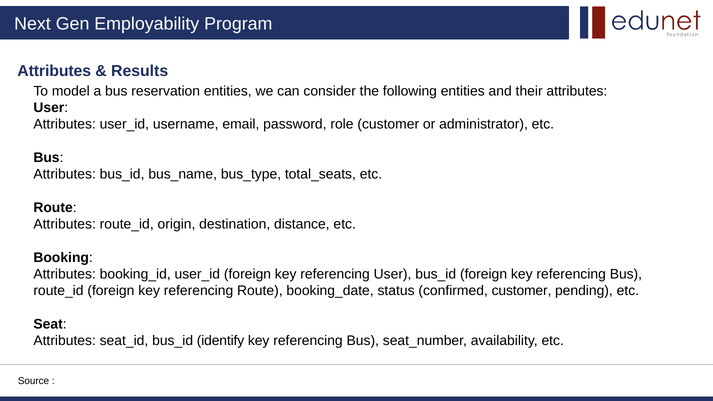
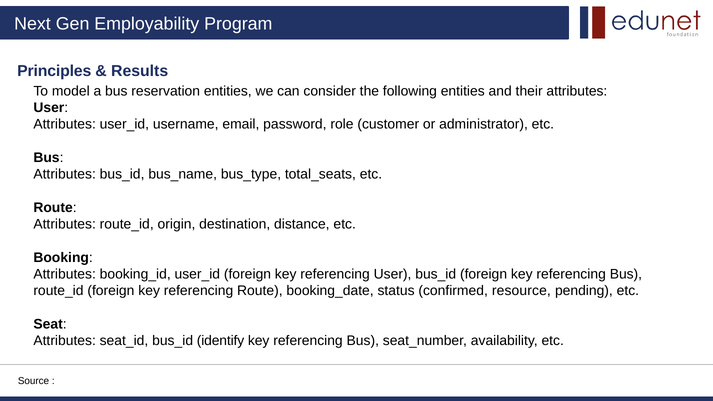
Attributes: Attributes -> Principles (54, 71)
confirmed customer: customer -> resource (521, 291)
